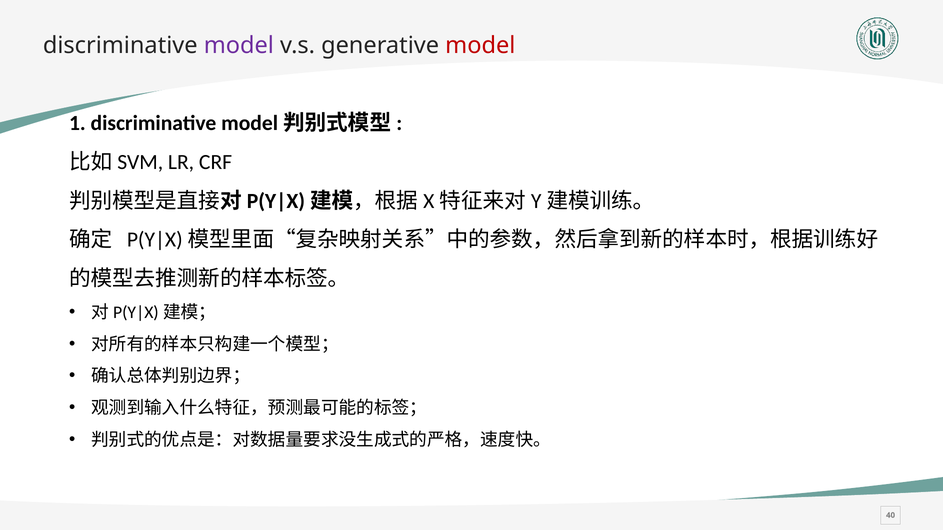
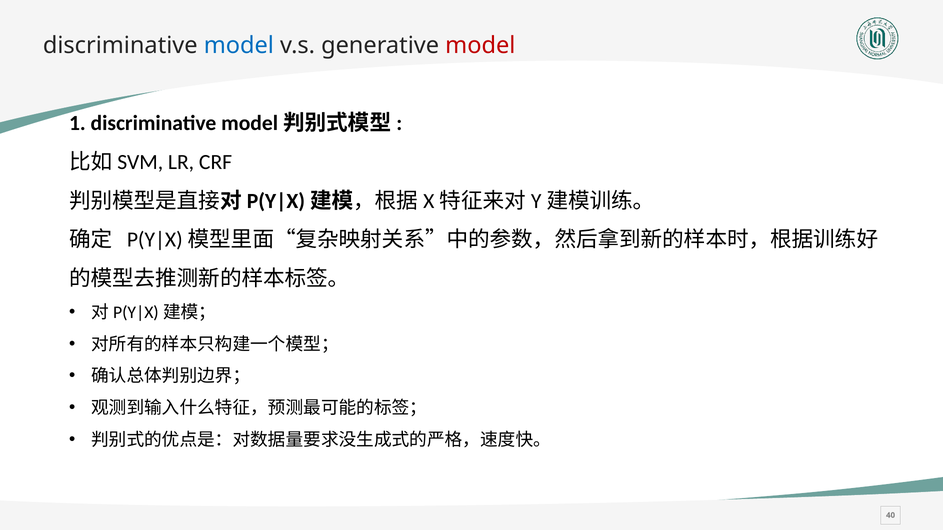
model colour: purple -> blue (239, 45)
